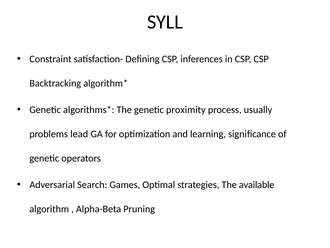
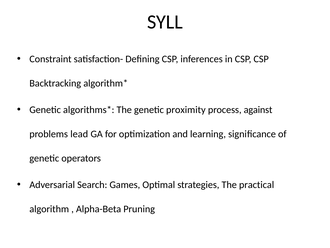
usually: usually -> against (258, 110)
available: available -> practical (257, 184)
